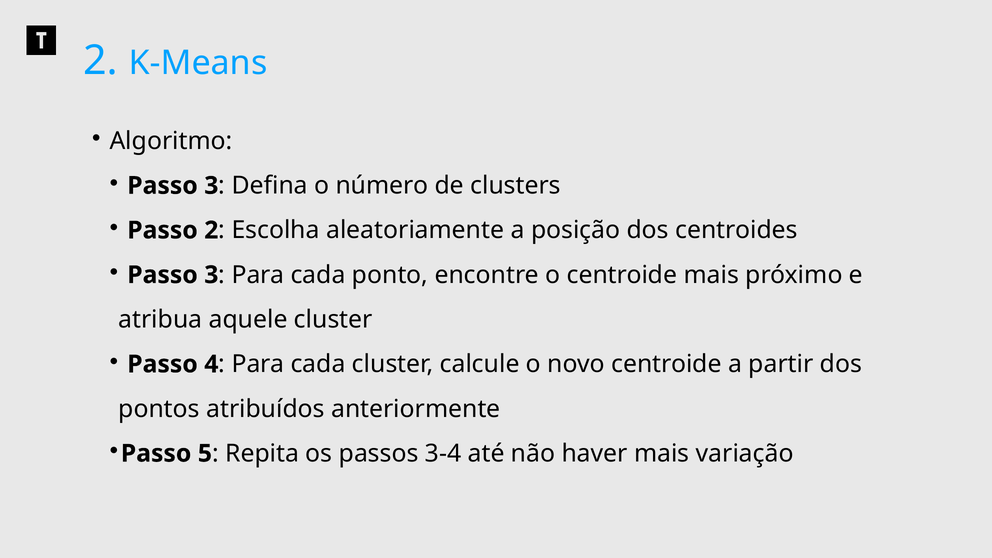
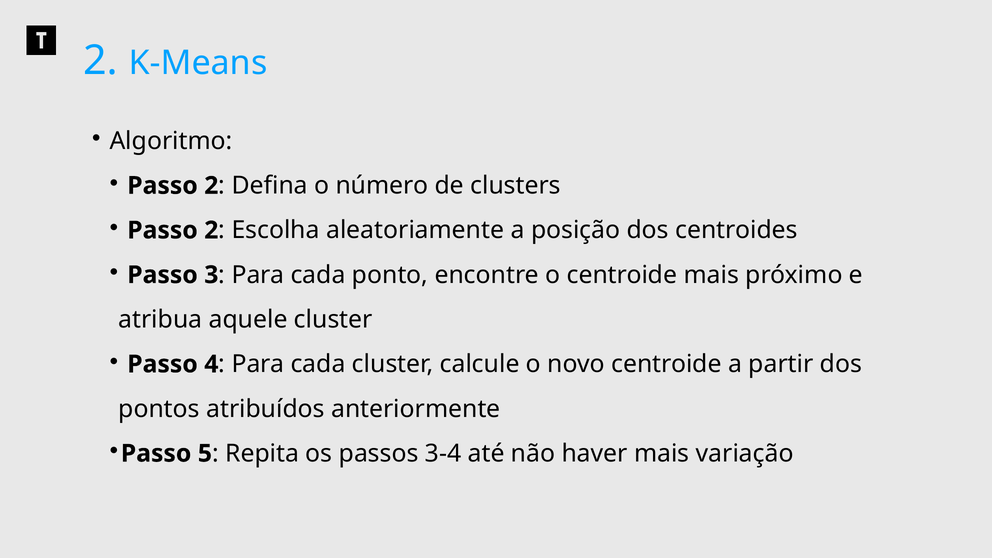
3: 3 -> 2 (211, 186)
